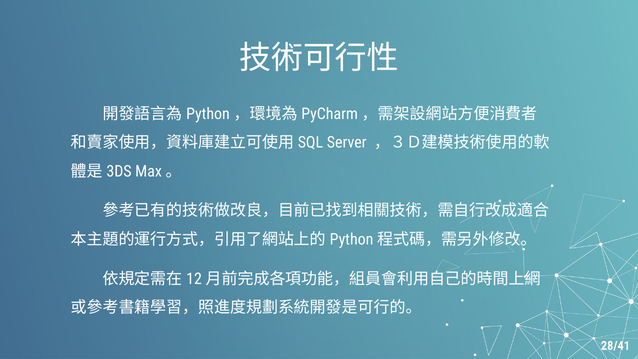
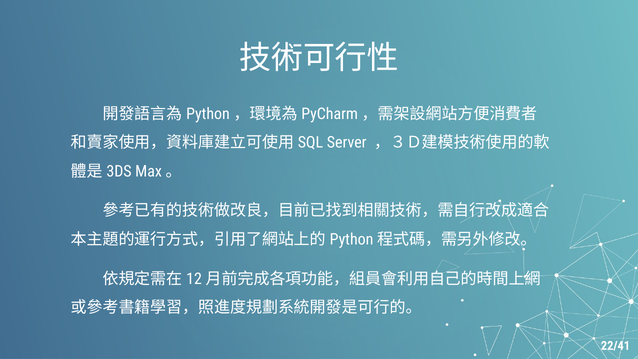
28/41: 28/41 -> 22/41 (615, 346)
